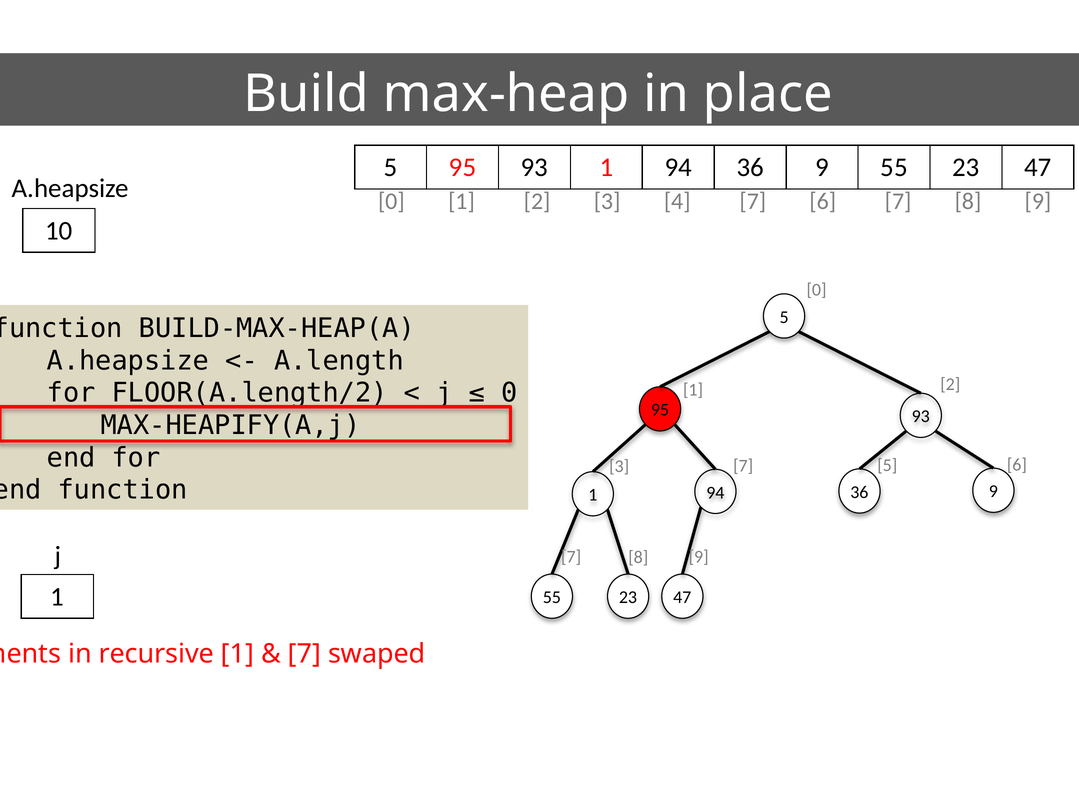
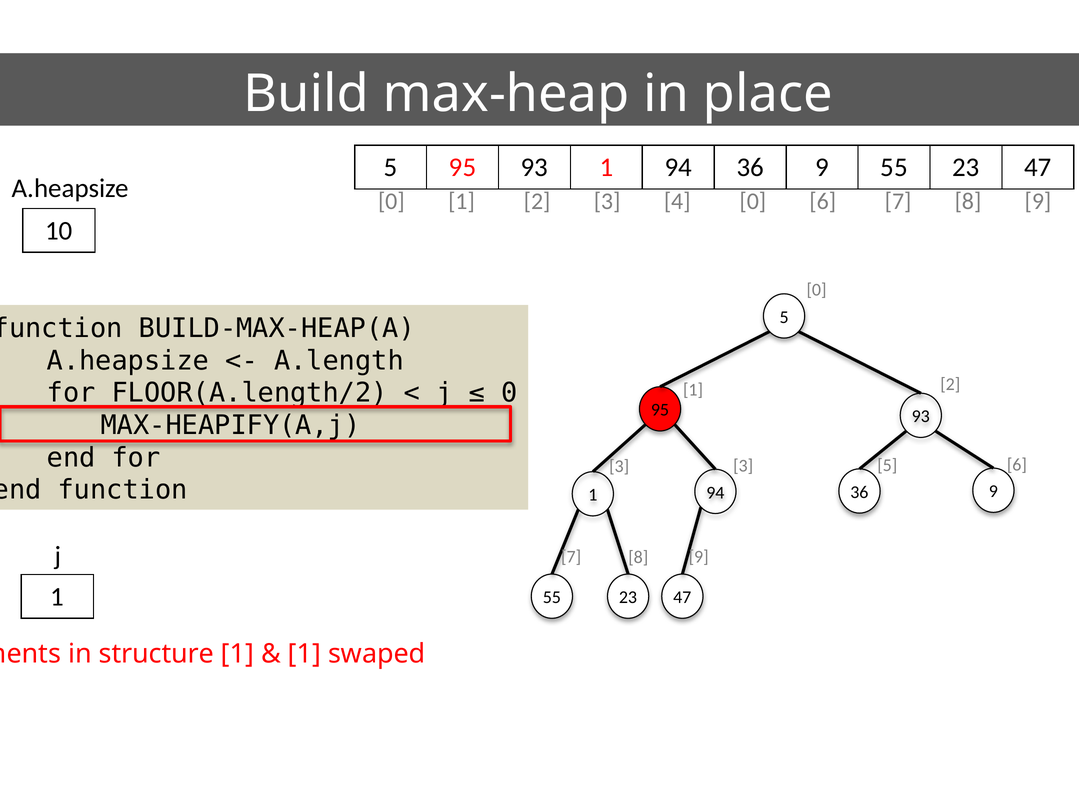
4 7: 7 -> 0 (753, 202)
3 7: 7 -> 3 (743, 466)
recursive: recursive -> structure (156, 654)
7: 7 -> 1 (304, 654)
